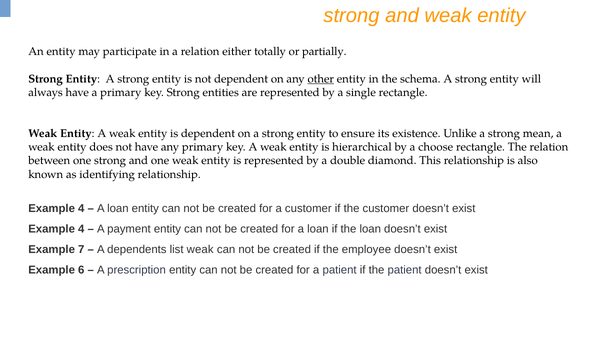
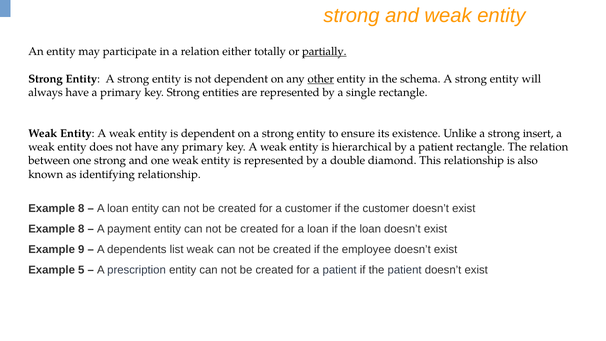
partially underline: none -> present (324, 51)
mean: mean -> insert (538, 133)
by a choose: choose -> patient (436, 147)
4: 4 -> 8 (81, 209)
4: 4 -> 8 (81, 229)
7: 7 -> 9 (81, 249)
6: 6 -> 5 (81, 270)
